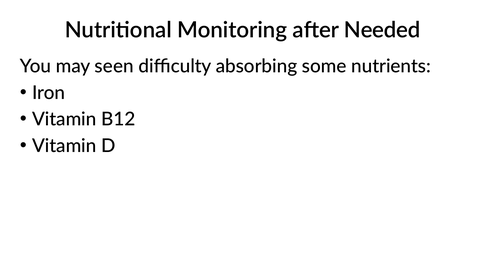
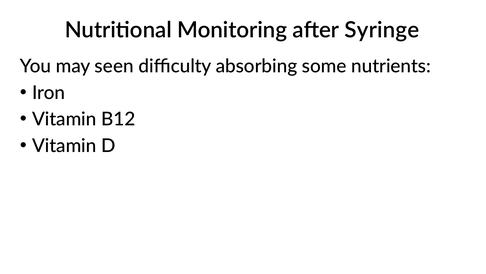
Needed: Needed -> Syringe (382, 30)
